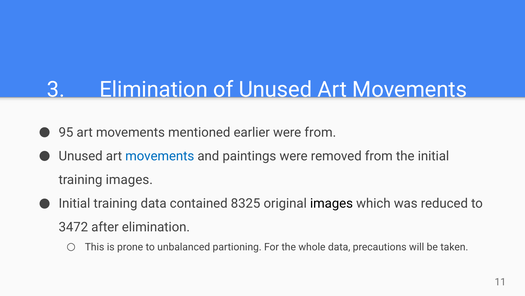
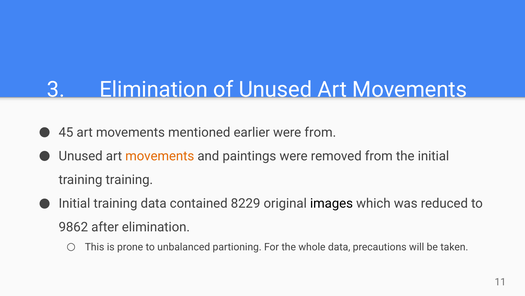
95: 95 -> 45 (66, 132)
movements colour: blue -> orange (160, 156)
training images: images -> training (129, 179)
8325: 8325 -> 8229 (246, 203)
3472: 3472 -> 9862 (73, 227)
